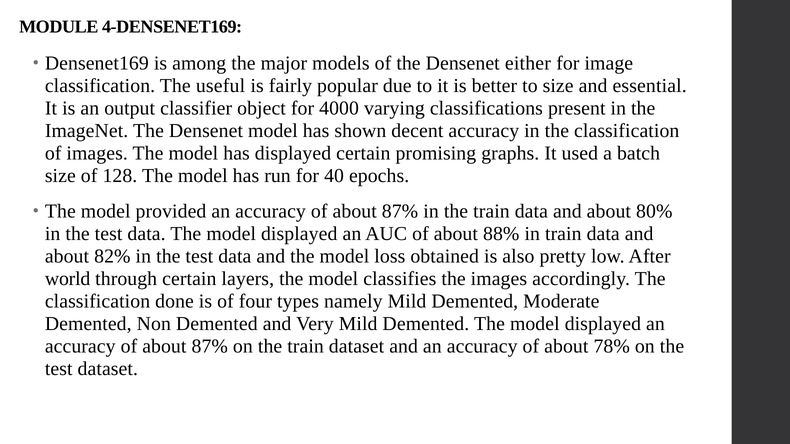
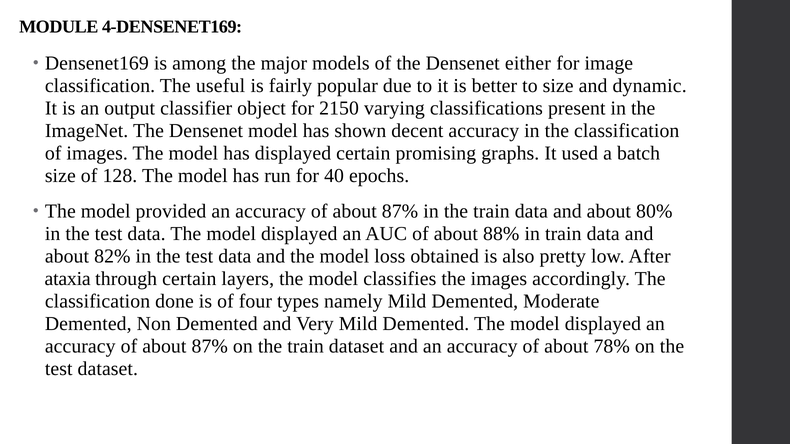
essential: essential -> dynamic (650, 86)
4000: 4000 -> 2150 (339, 108)
world: world -> ataxia (68, 279)
